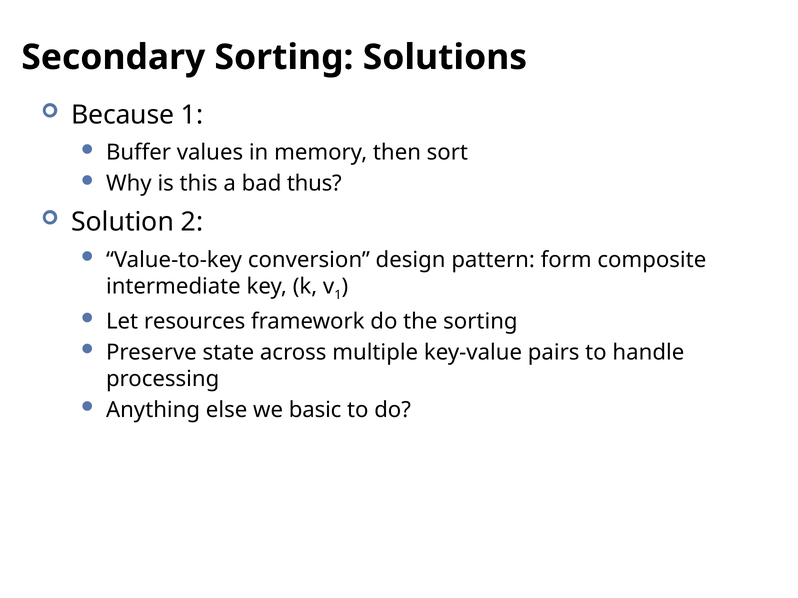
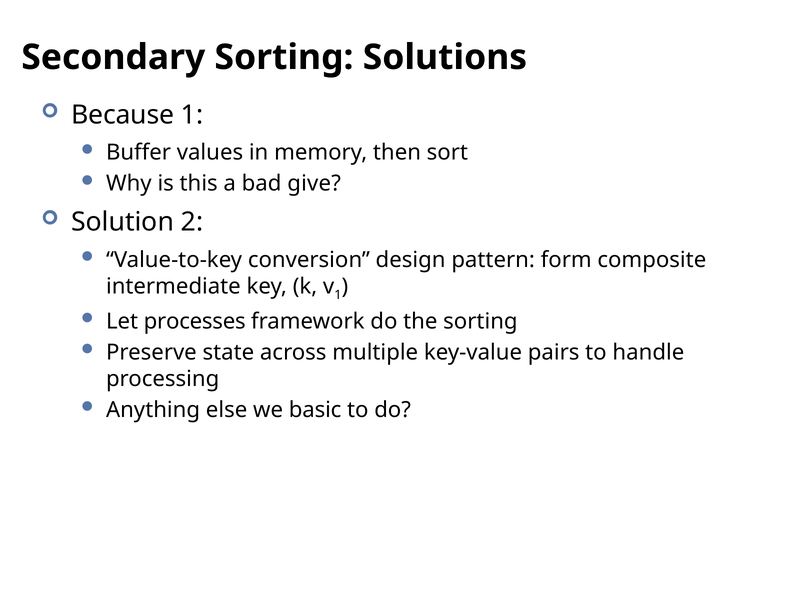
thus: thus -> give (314, 184)
resources: resources -> processes (195, 321)
